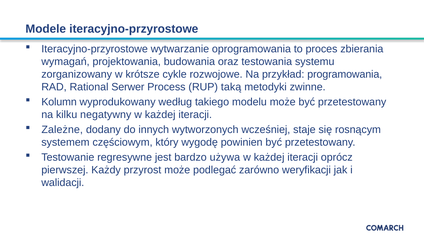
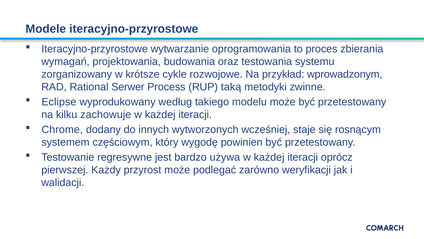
programowania: programowania -> wprowadzonym (345, 74)
Kolumn: Kolumn -> Eclipse (59, 102)
negatywny: negatywny -> zachowuje (106, 115)
Zależne: Zależne -> Chrome (62, 129)
